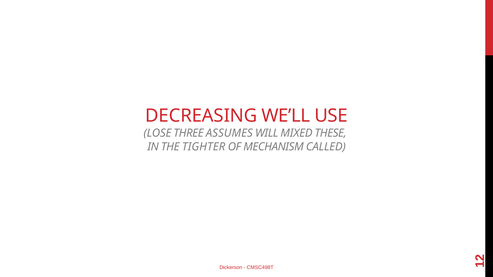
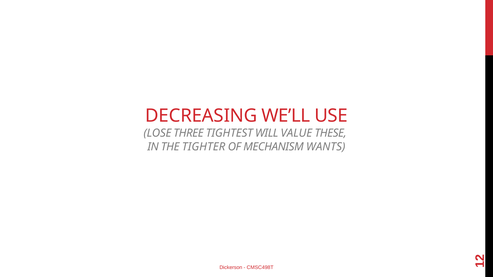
ASSUMES: ASSUMES -> TIGHTEST (229, 133)
MIXED: MIXED -> VALUE (296, 133)
CALLED: CALLED -> WANTS (326, 147)
